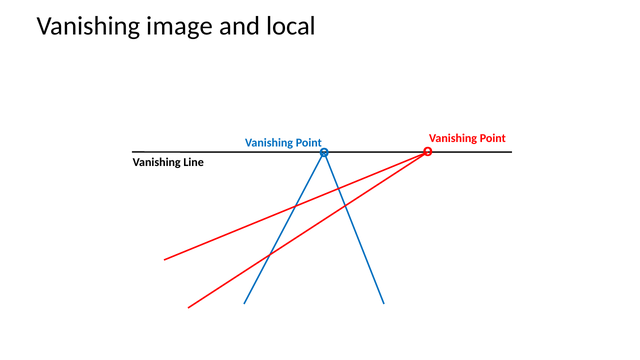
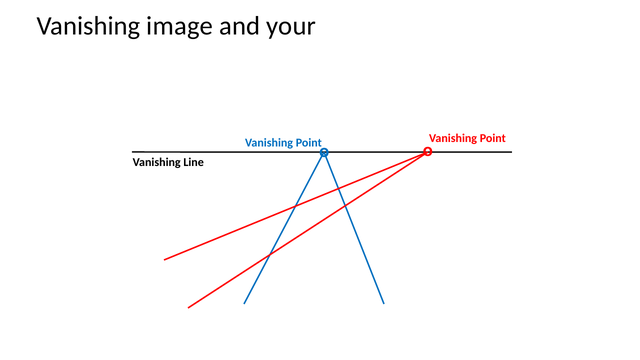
local: local -> your (291, 26)
